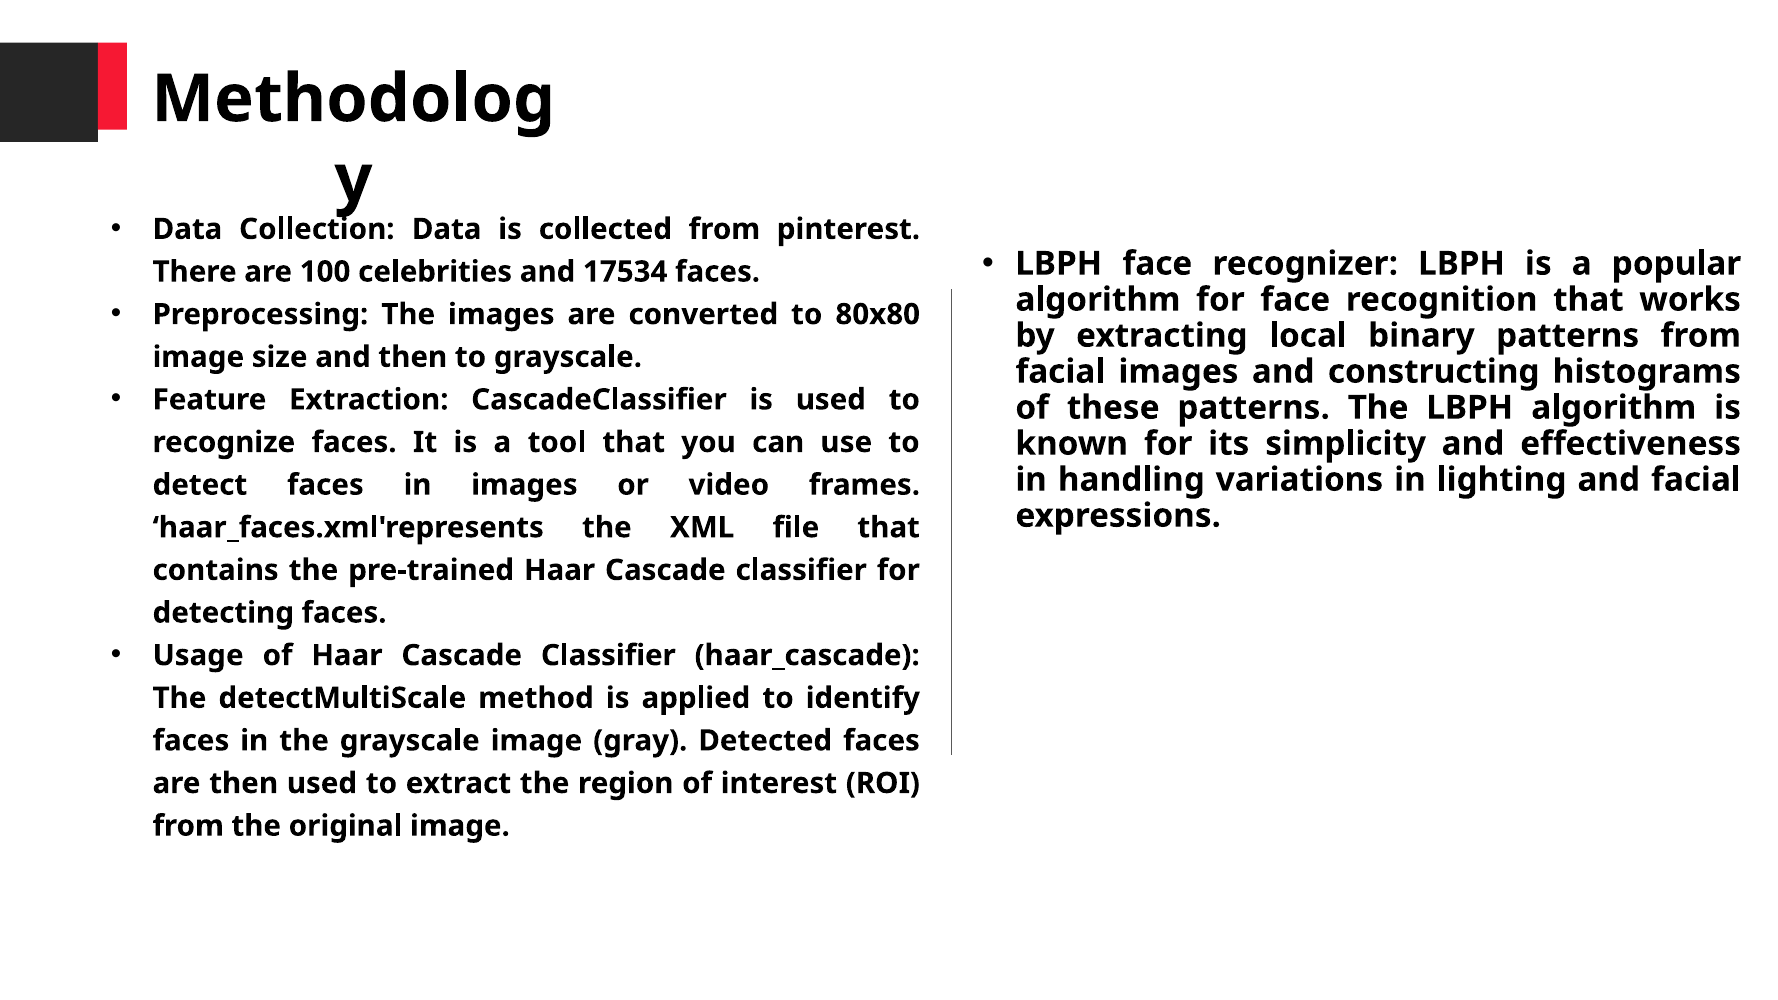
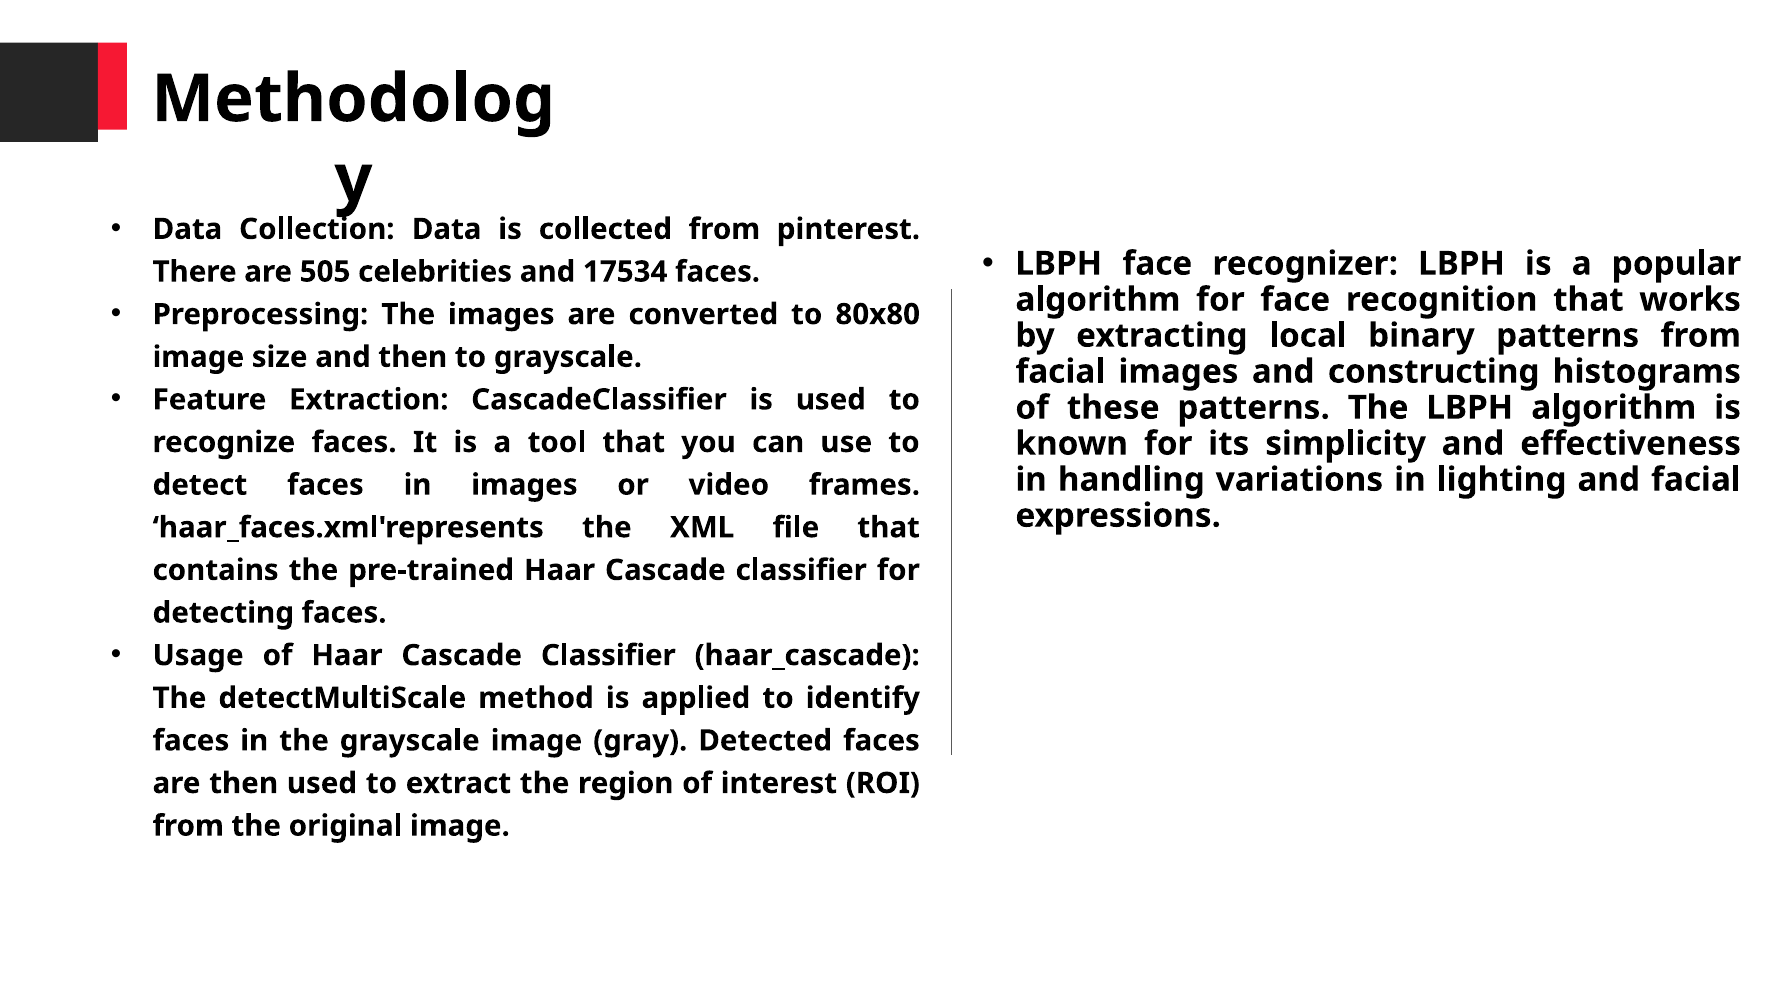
100: 100 -> 505 (325, 272)
